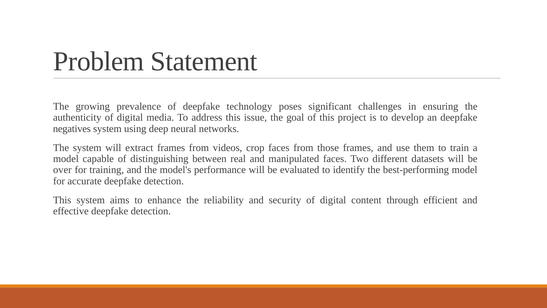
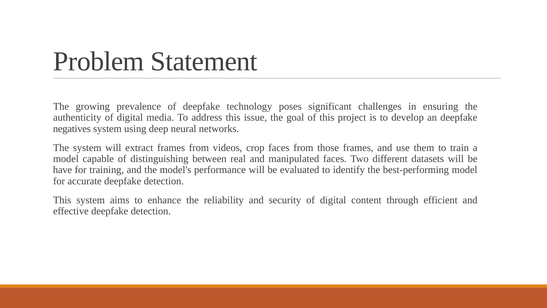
over: over -> have (62, 170)
